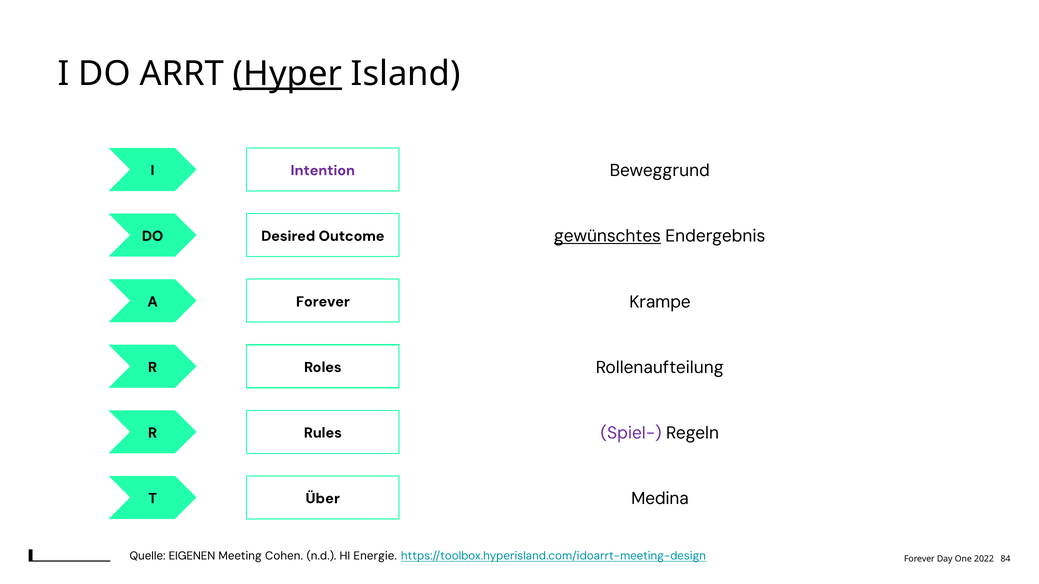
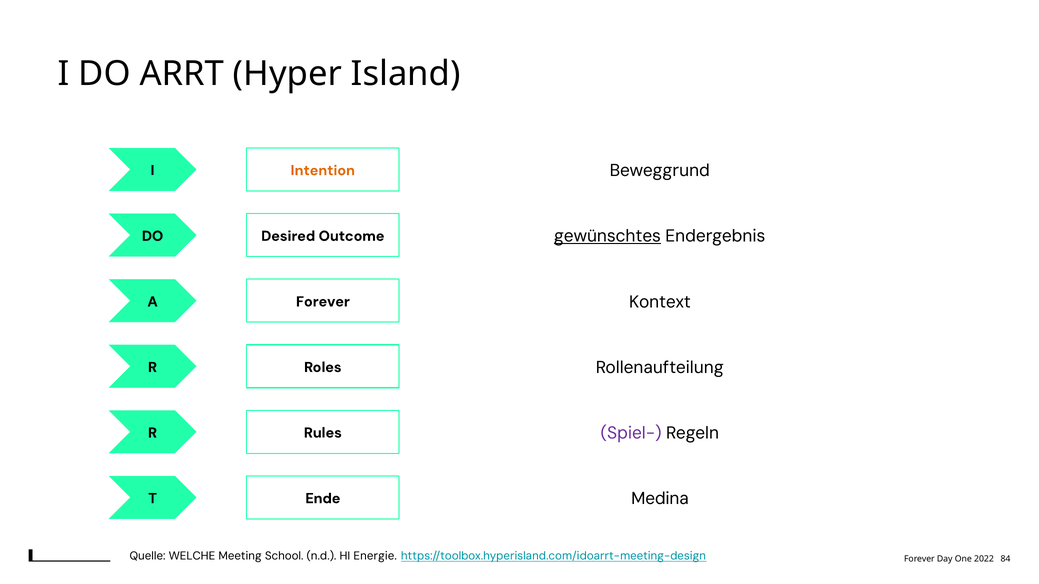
Hyper underline: present -> none (287, 74)
Intention colour: purple -> orange (323, 171)
Krampe: Krampe -> Kontext (660, 302)
Über: Über -> Ende (323, 499)
EIGENEN: EIGENEN -> WELCHE (192, 556)
Cohen: Cohen -> School (284, 556)
